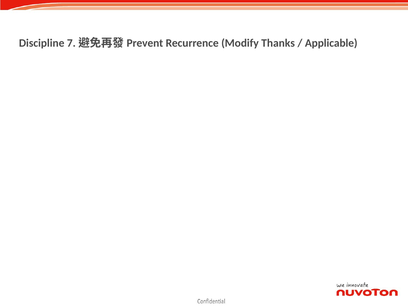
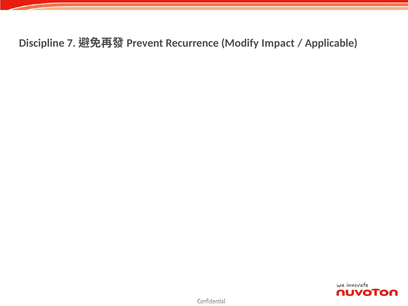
Thanks: Thanks -> Impact (278, 43)
